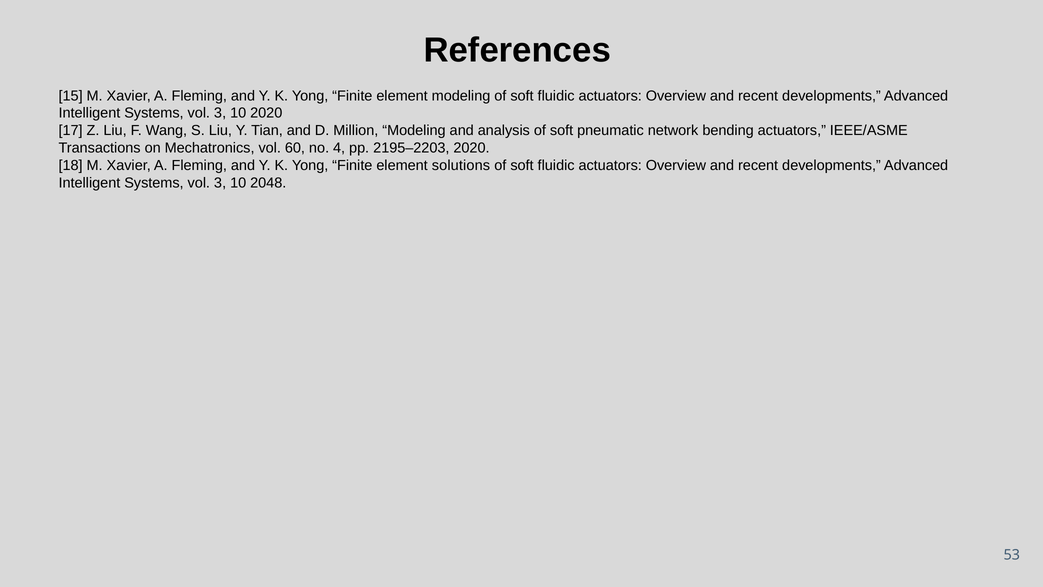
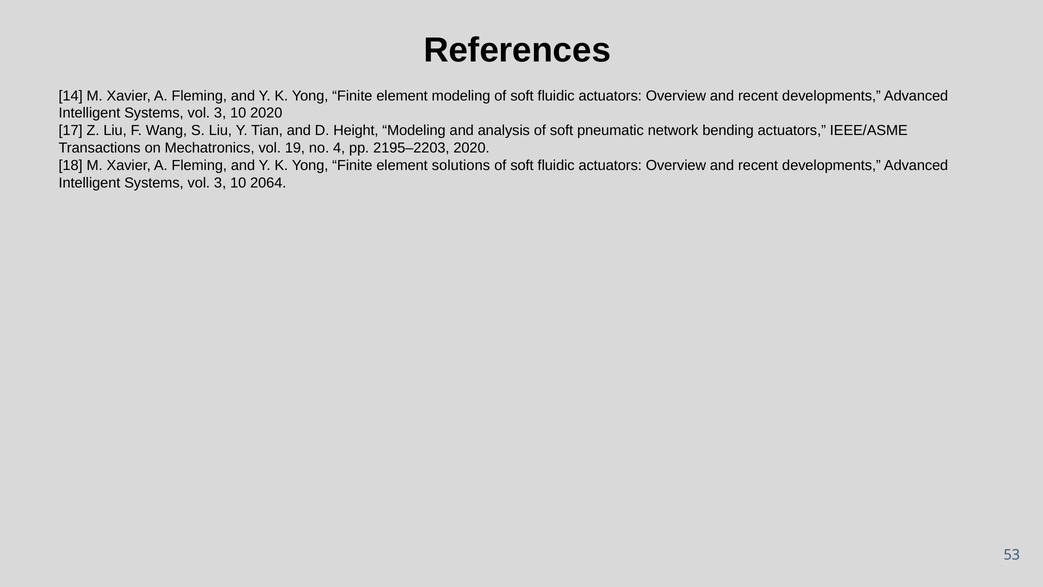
15: 15 -> 14 (71, 96)
Million: Million -> Height (356, 131)
60: 60 -> 19 (295, 148)
2048: 2048 -> 2064 (268, 183)
